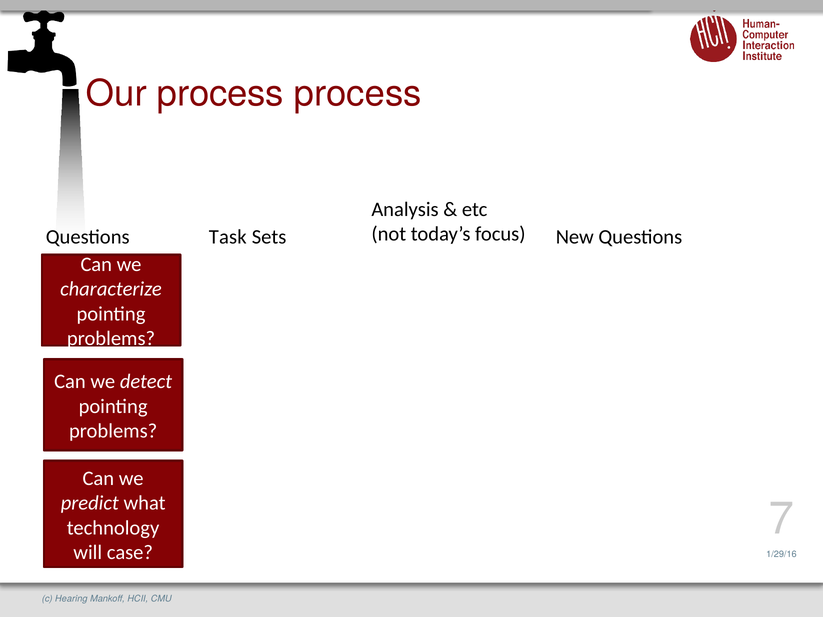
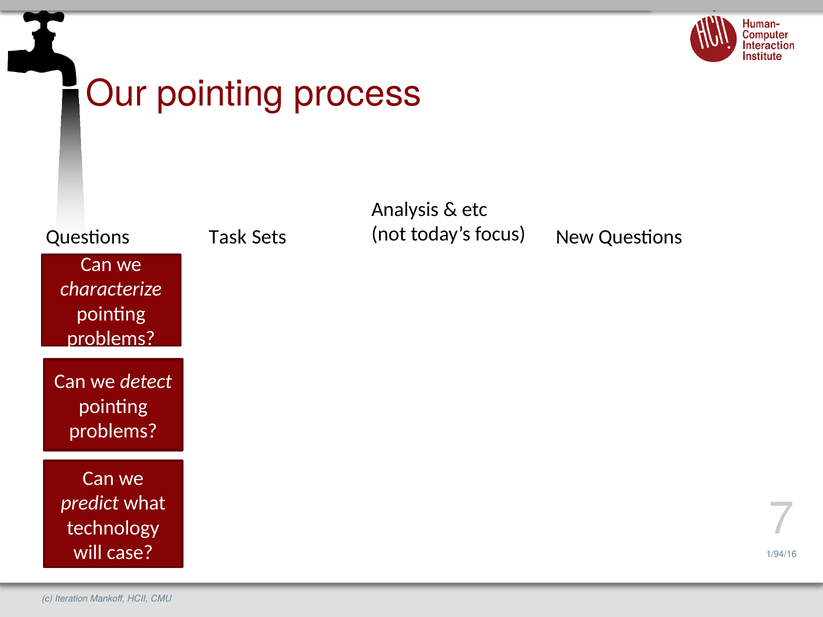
Our process: process -> pointing (220, 93)
1/29/16: 1/29/16 -> 1/94/16 (781, 555)
Hearing: Hearing -> Iteration (71, 599)
